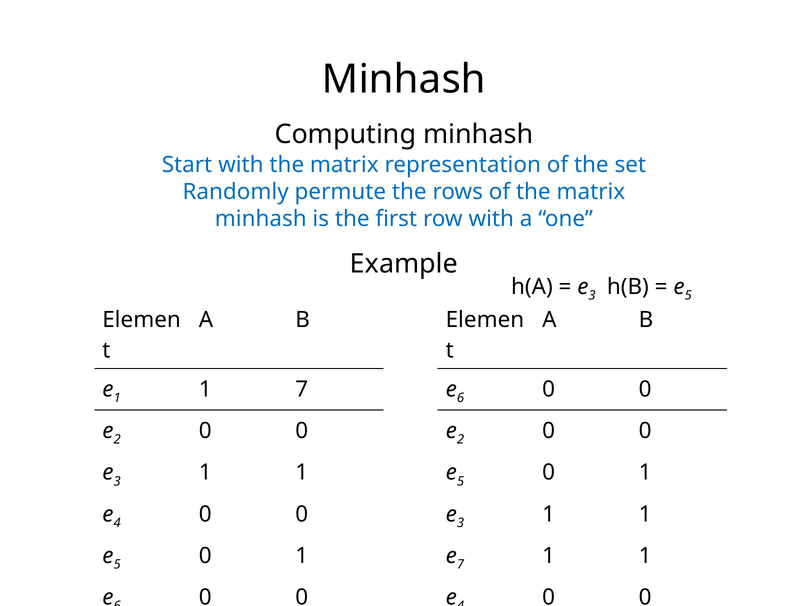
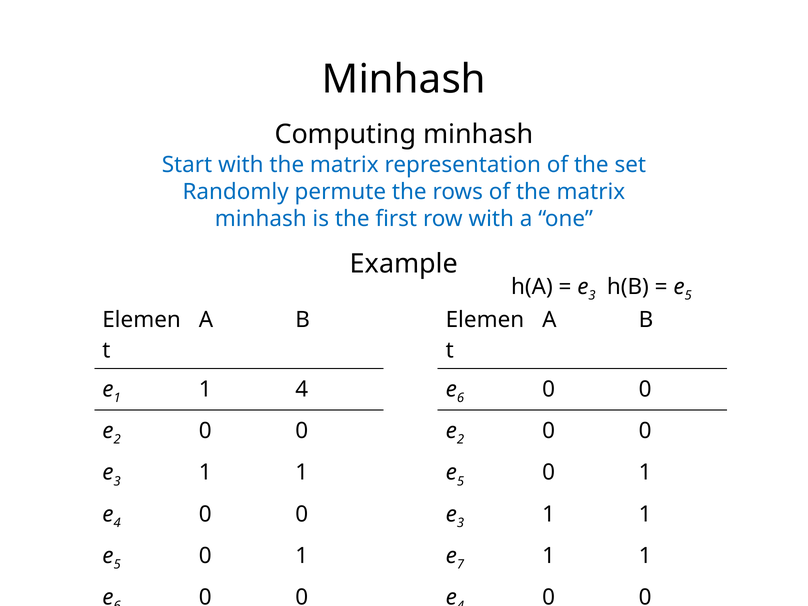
1 7: 7 -> 4 (302, 389)
